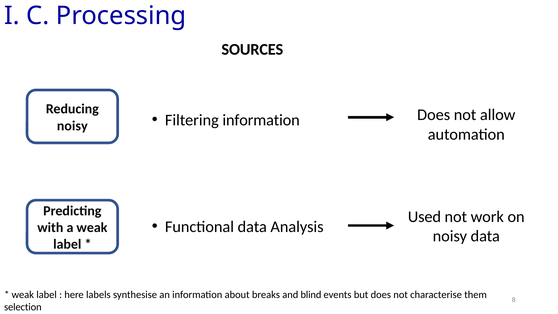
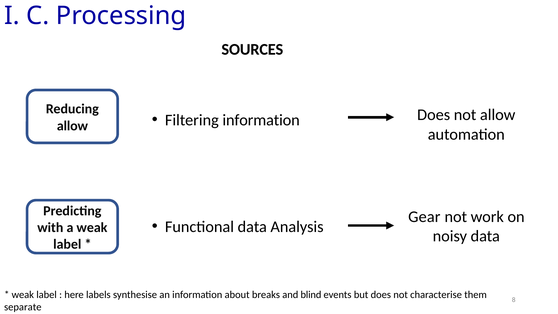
noisy: noisy -> allow (72, 126)
Used: Used -> Gear (424, 217)
selection: selection -> separate (23, 307)
